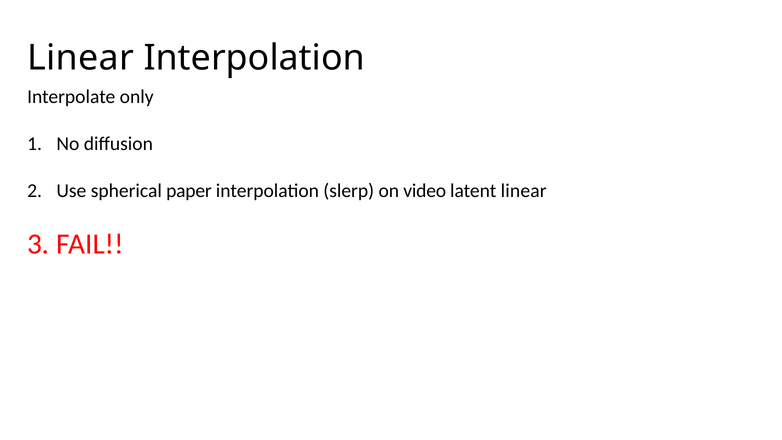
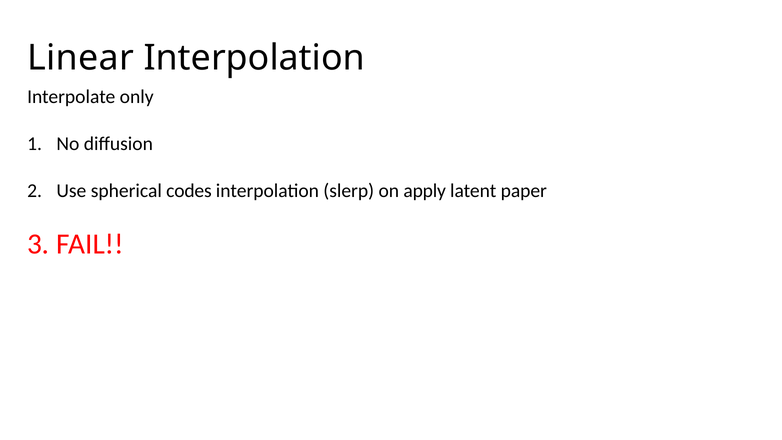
paper: paper -> codes (189, 191)
video: video -> apply (425, 191)
latent linear: linear -> paper (524, 191)
